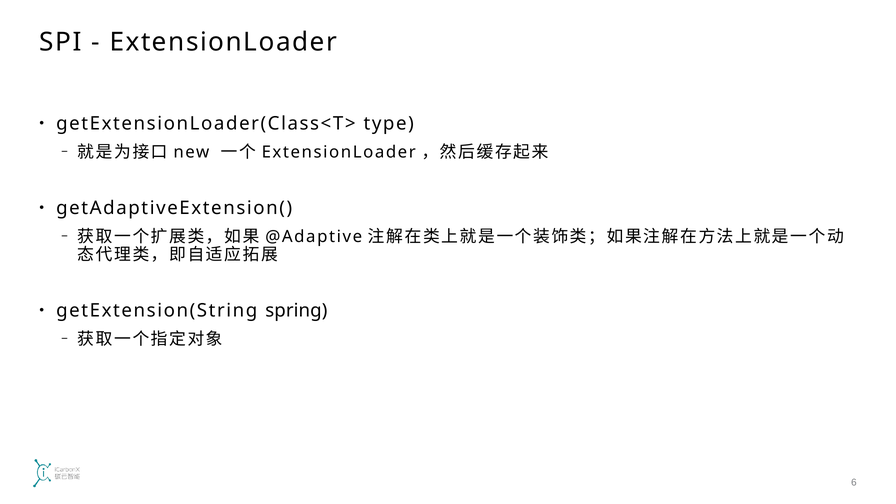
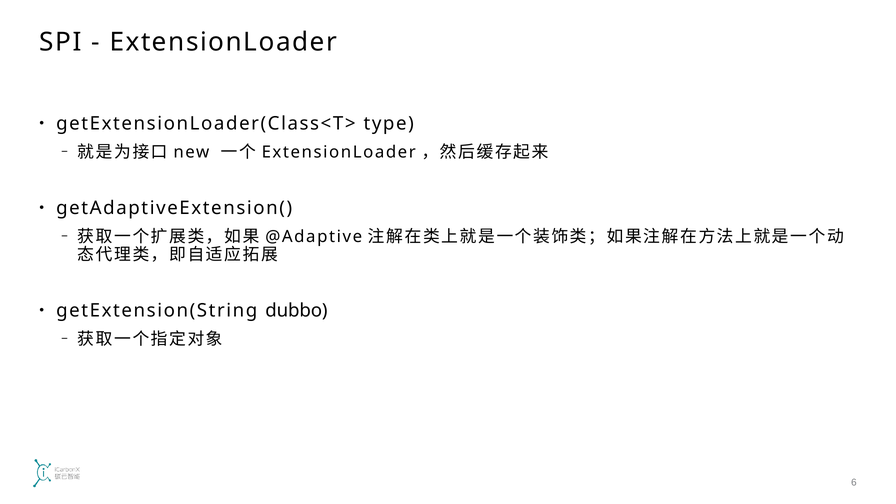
spring: spring -> dubbo (296, 311)
